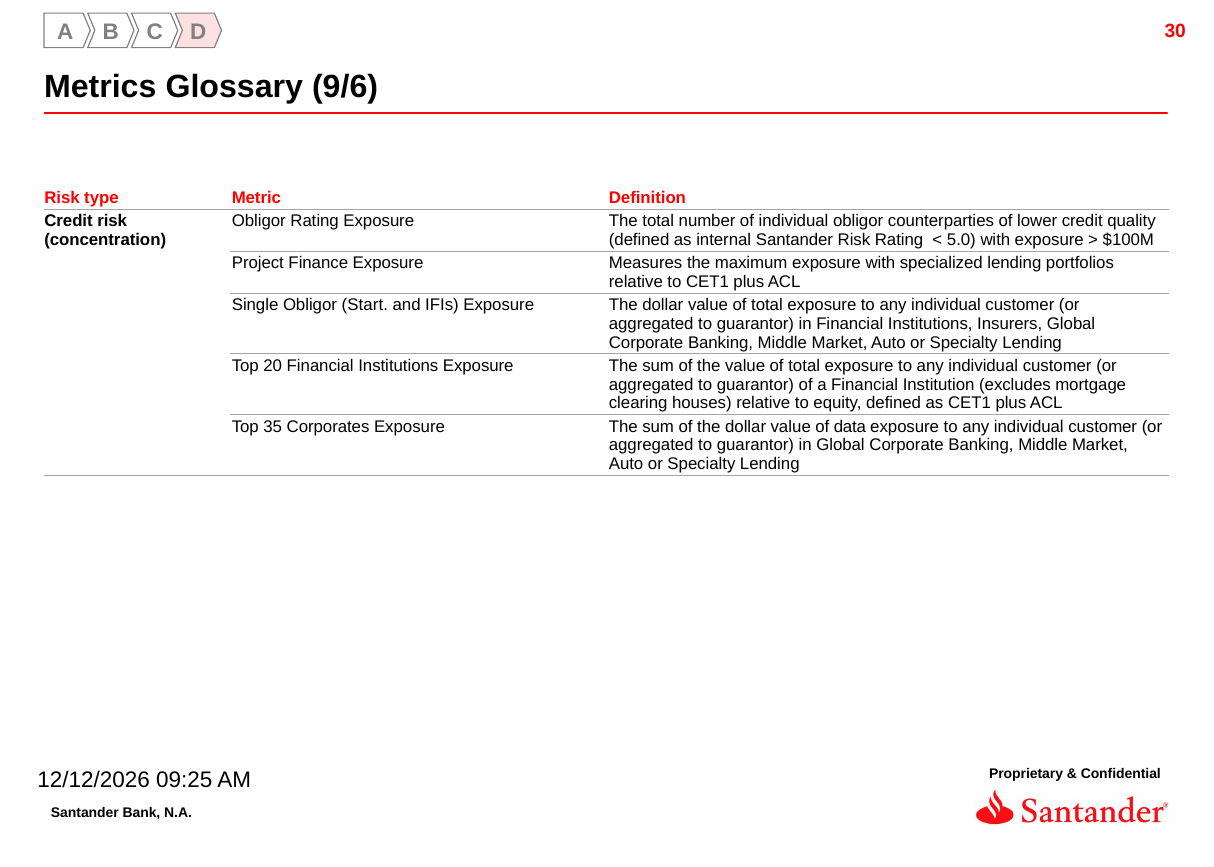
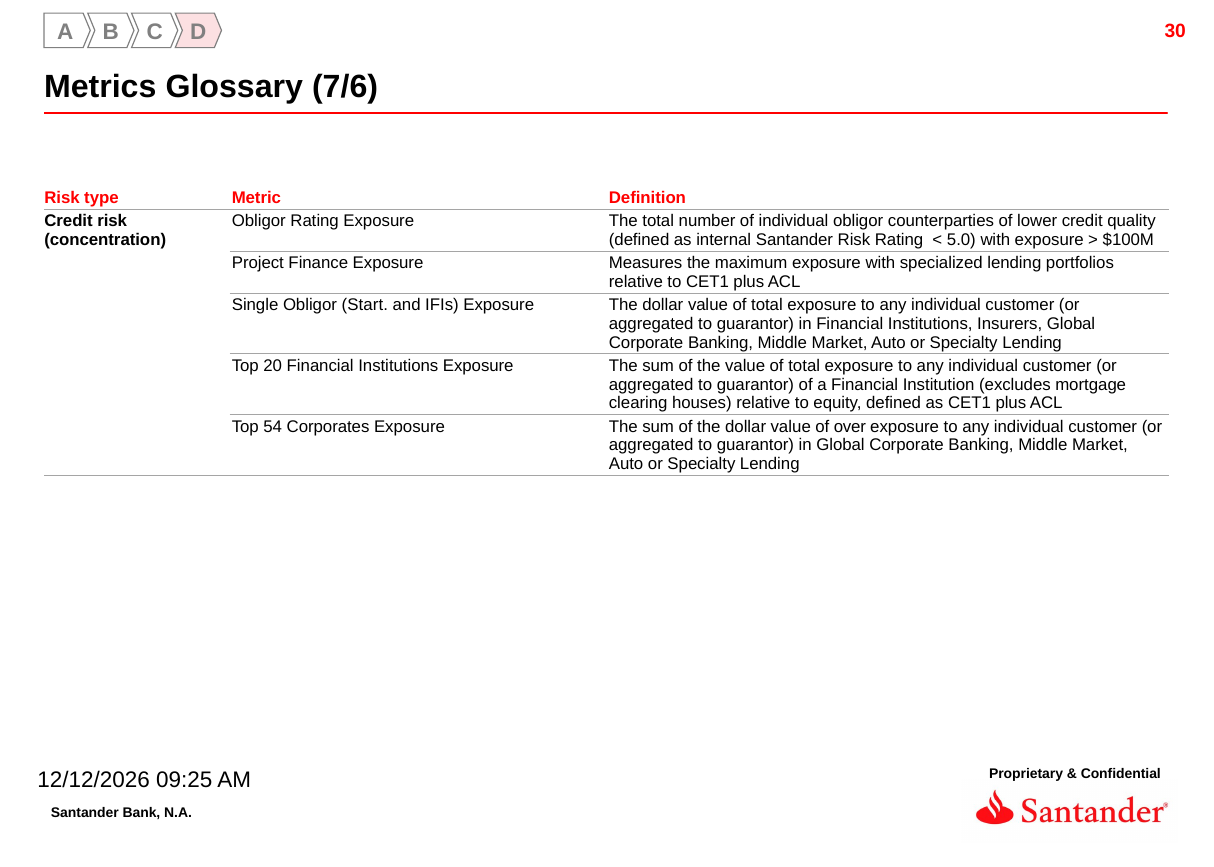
9/6: 9/6 -> 7/6 (345, 87)
35: 35 -> 54 (273, 426)
data: data -> over (850, 426)
